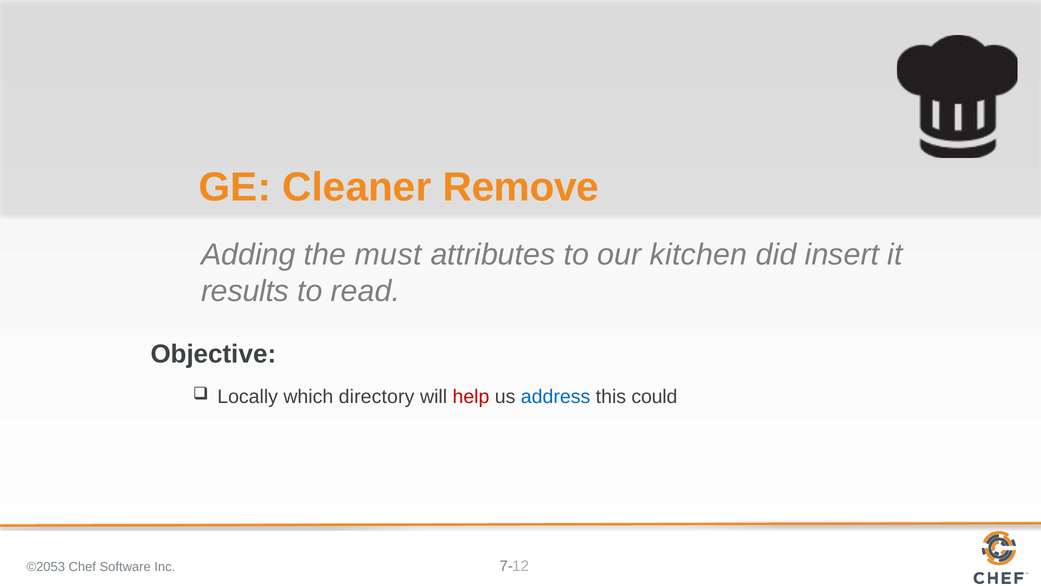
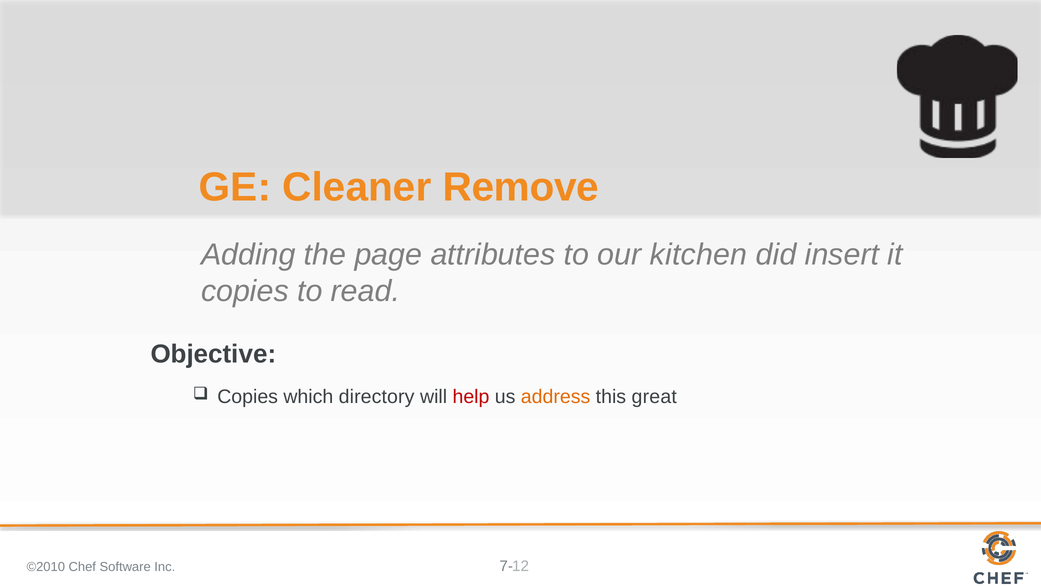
must: must -> page (388, 255)
results: results -> copies (245, 291)
Locally: Locally -> Copies (248, 397)
address colour: blue -> orange (556, 397)
could: could -> great (654, 397)
©2053: ©2053 -> ©2010 (46, 567)
